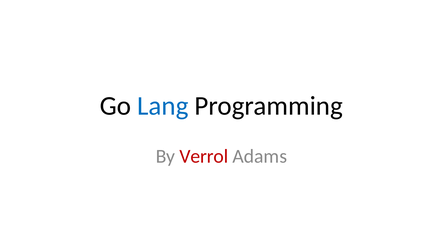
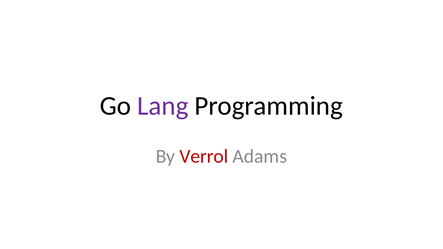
Lang colour: blue -> purple (163, 106)
